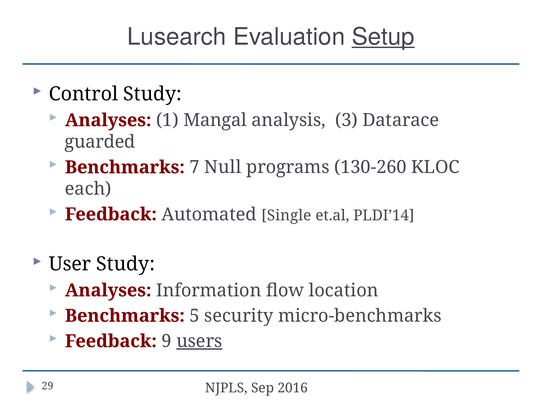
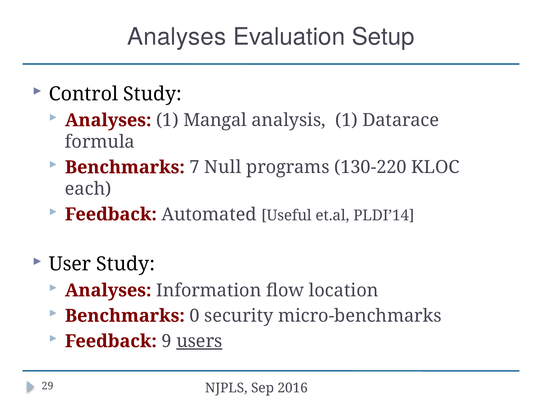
Lusearch: Lusearch -> Analyses (177, 37)
Setup underline: present -> none (383, 37)
analysis 3: 3 -> 1 (346, 120)
guarded: guarded -> formula (100, 142)
130-260: 130-260 -> 130-220 (370, 168)
Single: Single -> Useful (286, 216)
5: 5 -> 0 (195, 316)
